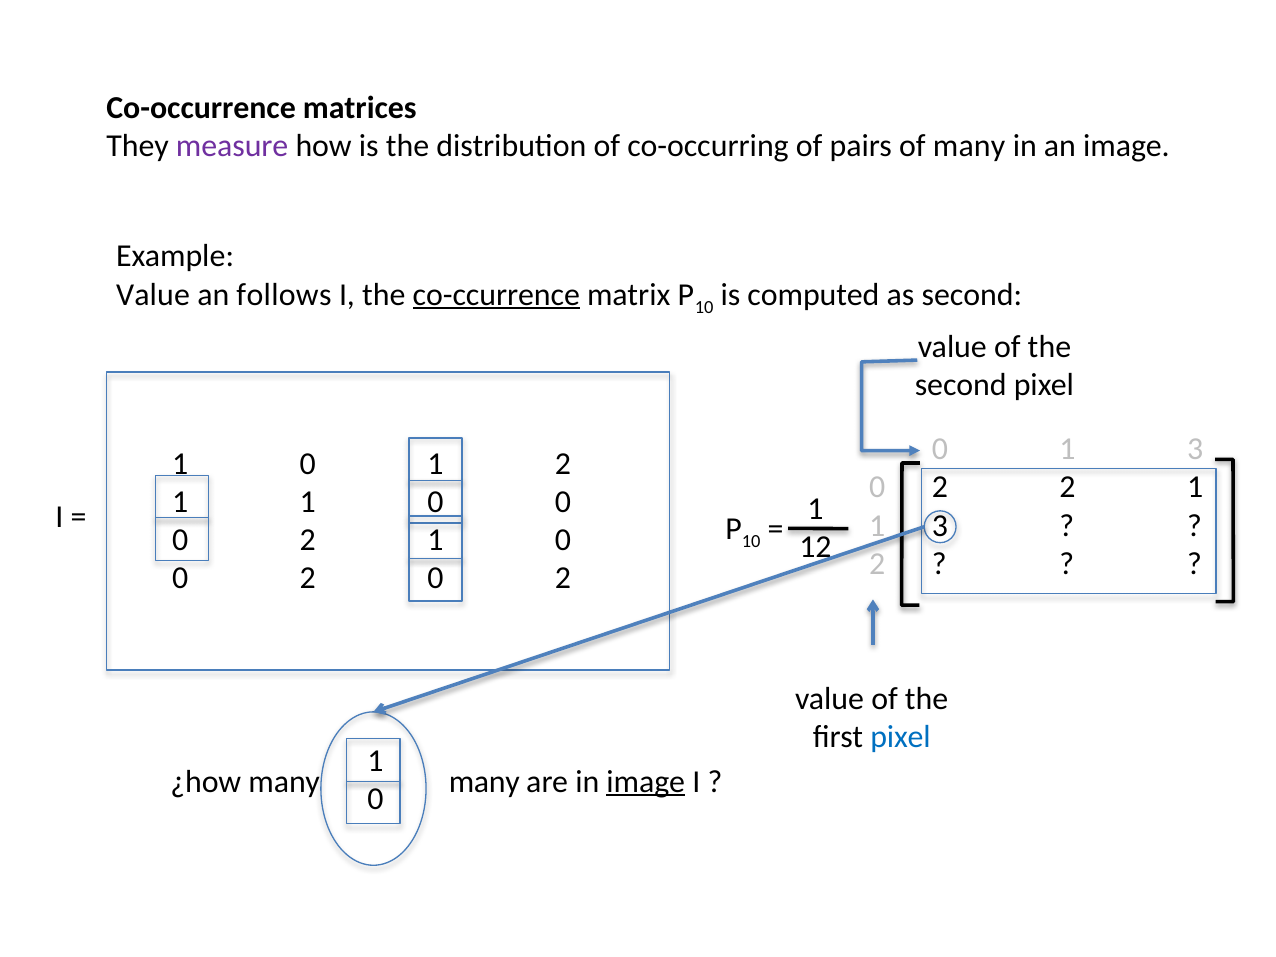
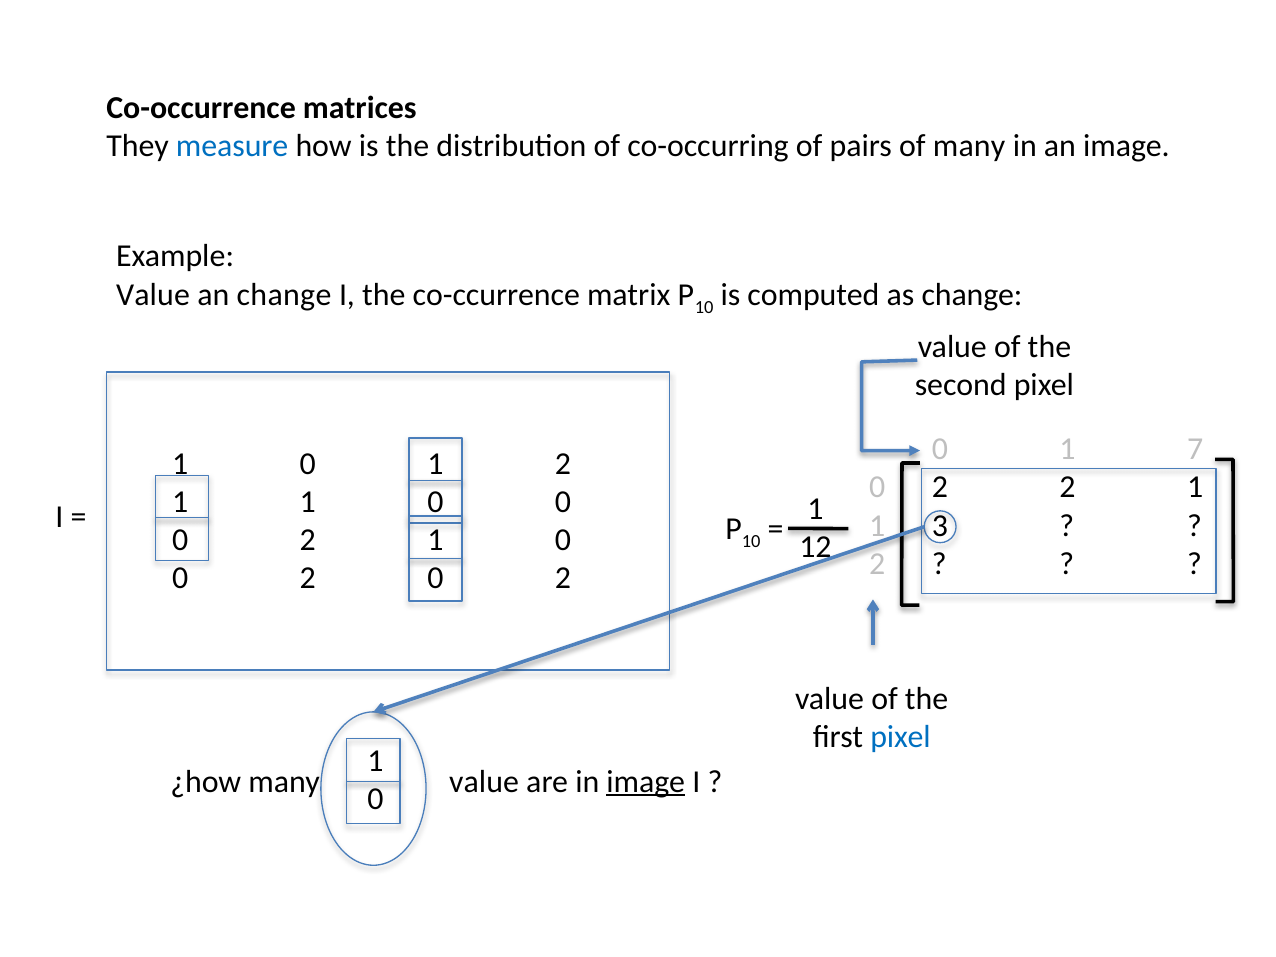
measure colour: purple -> blue (232, 146)
an follows: follows -> change (284, 295)
co-ccurrence underline: present -> none (496, 295)
as second: second -> change (972, 295)
0 1 3: 3 -> 7 (1195, 449)
many many: many -> value (484, 782)
